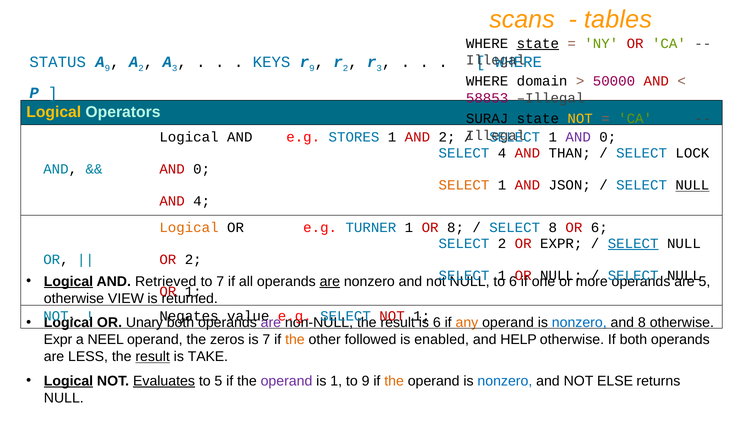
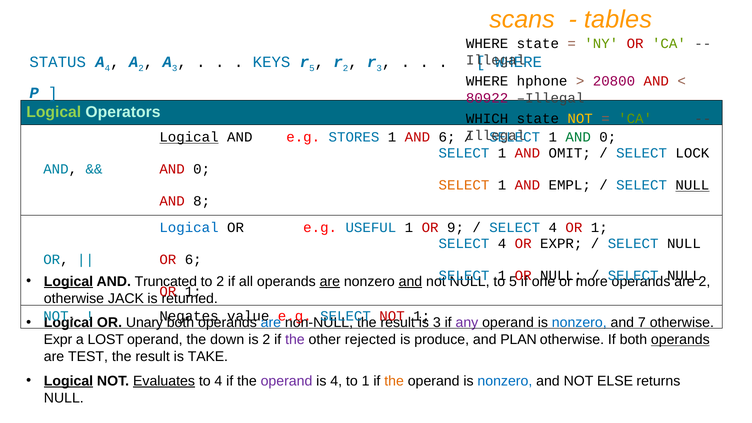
state underline: present -> none (538, 43)
A 9: 9 -> 4 (107, 68)
9: 9 -> 5 (312, 68)
domain: domain -> hphone (542, 81)
50000: 50000 -> 20800 (614, 81)
58853: 58853 -> 80922 (487, 98)
Logical colour: yellow -> light green (54, 112)
SURAJ: SURAJ -> WHICH (487, 119)
Logical underline: none -> present (189, 137)
AND 2: 2 -> 6 (447, 137)
AND colour: purple -> green (578, 137)
4: 4 -> 1 (502, 153)
THAN: THAN -> OMIT (570, 153)
JSON: JSON -> EMPL (570, 185)
AND 4: 4 -> 8 (202, 201)
Logical colour: orange -> blue (189, 227)
TURNER: TURNER -> USEFUL (371, 227)
OR 8: 8 -> 9 (456, 227)
8: 8 -> 4 (553, 227)
6: 6 -> 1 (599, 227)
2: 2 -> 4 (502, 243)
SELECT underline: present -> none (633, 243)
OR 2: 2 -> 6 (193, 259)
Retrieved: Retrieved -> Truncated (166, 281)
to 7: 7 -> 2 (220, 281)
and underline: none -> present (410, 281)
6: 6 -> 5 (513, 281)
5: 5 -> 2 (704, 281)
VIEW: VIEW -> JACK (126, 298)
are colour: purple -> blue (271, 323)
6: 6 -> 3 (437, 323)
any colour: orange -> purple (467, 323)
and 8: 8 -> 7 (642, 323)
NEEL: NEEL -> LOST (106, 340)
zeros: zeros -> down (227, 340)
is 7: 7 -> 2 (266, 340)
the colour: orange -> purple (295, 340)
followed: followed -> rejected (370, 340)
enabled: enabled -> produce (442, 340)
HELP: HELP -> PLAN (519, 340)
operands underline: none -> present (680, 340)
LESS: LESS -> TEST (88, 357)
result underline: present -> none (153, 357)
to 5: 5 -> 4 (218, 381)
is 1: 1 -> 4 (336, 381)
to 9: 9 -> 1 (366, 381)
